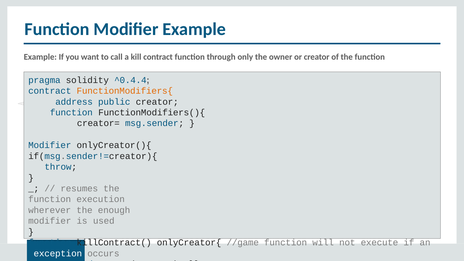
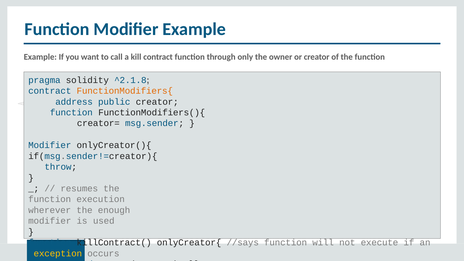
^0.4.4: ^0.4.4 -> ^2.1.8 (130, 80)
//game: //game -> //says (243, 243)
exception colour: white -> yellow (58, 254)
